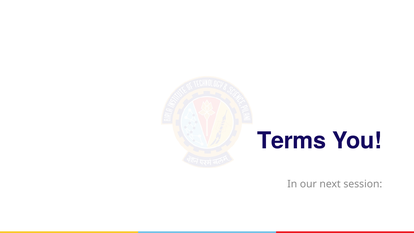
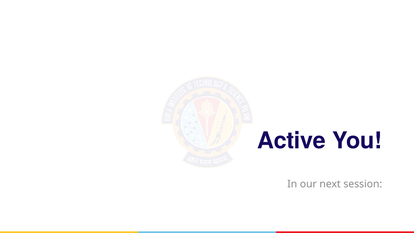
Terms: Terms -> Active (291, 141)
